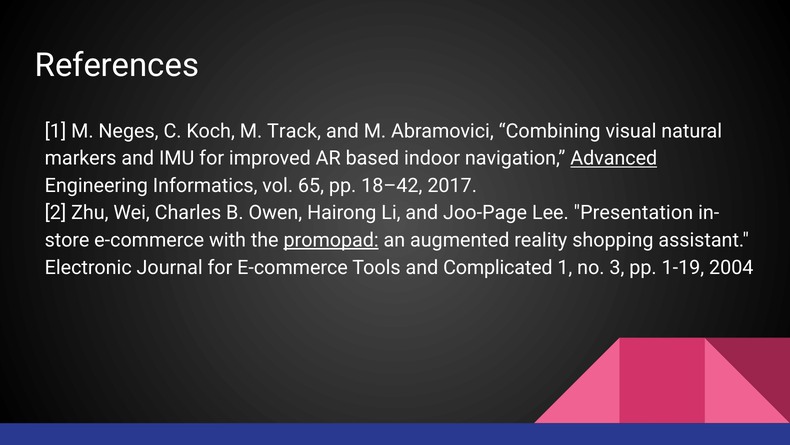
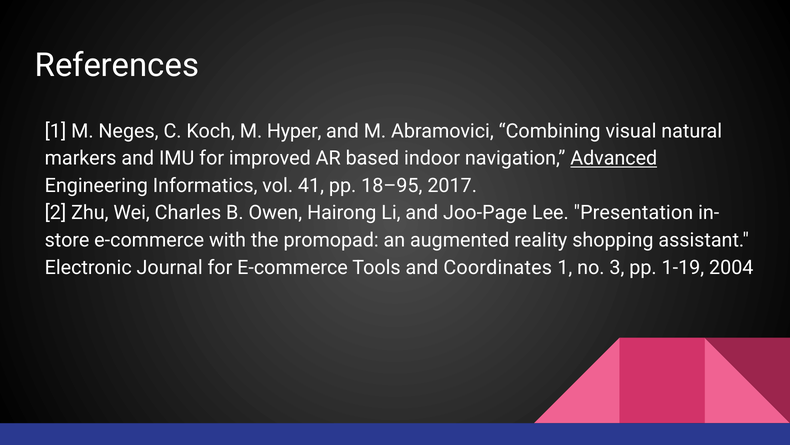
Track: Track -> Hyper (294, 131)
65: 65 -> 41 (311, 185)
18–42: 18–42 -> 18–95 (392, 185)
promopad underline: present -> none (331, 240)
Complicated: Complicated -> Coordinates (498, 267)
